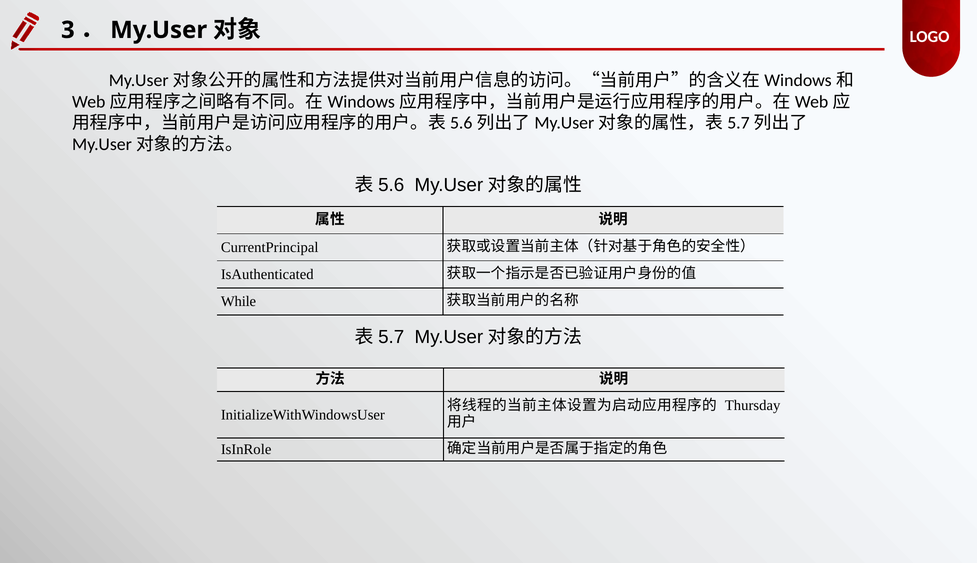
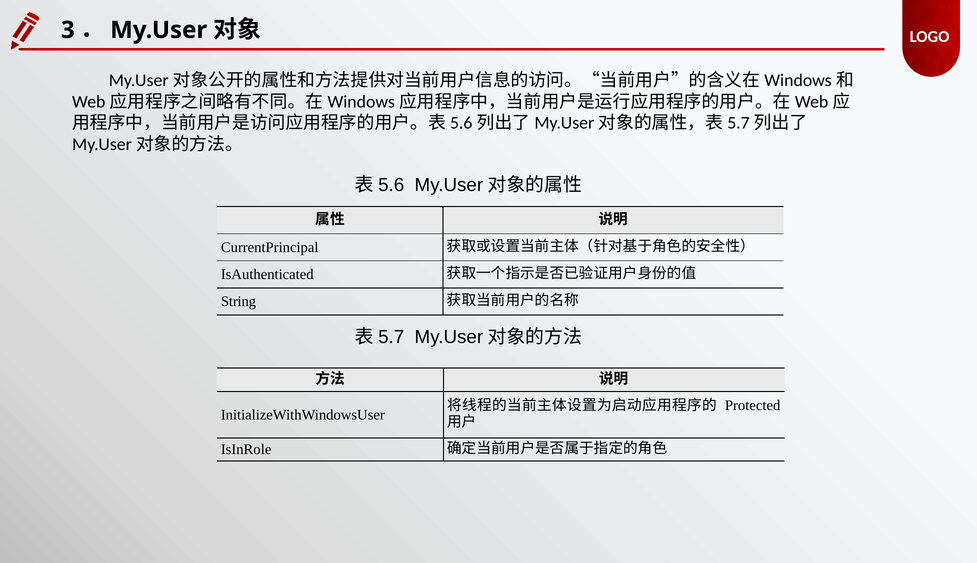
While: While -> String (238, 301)
Thursday: Thursday -> Protected (753, 405)
